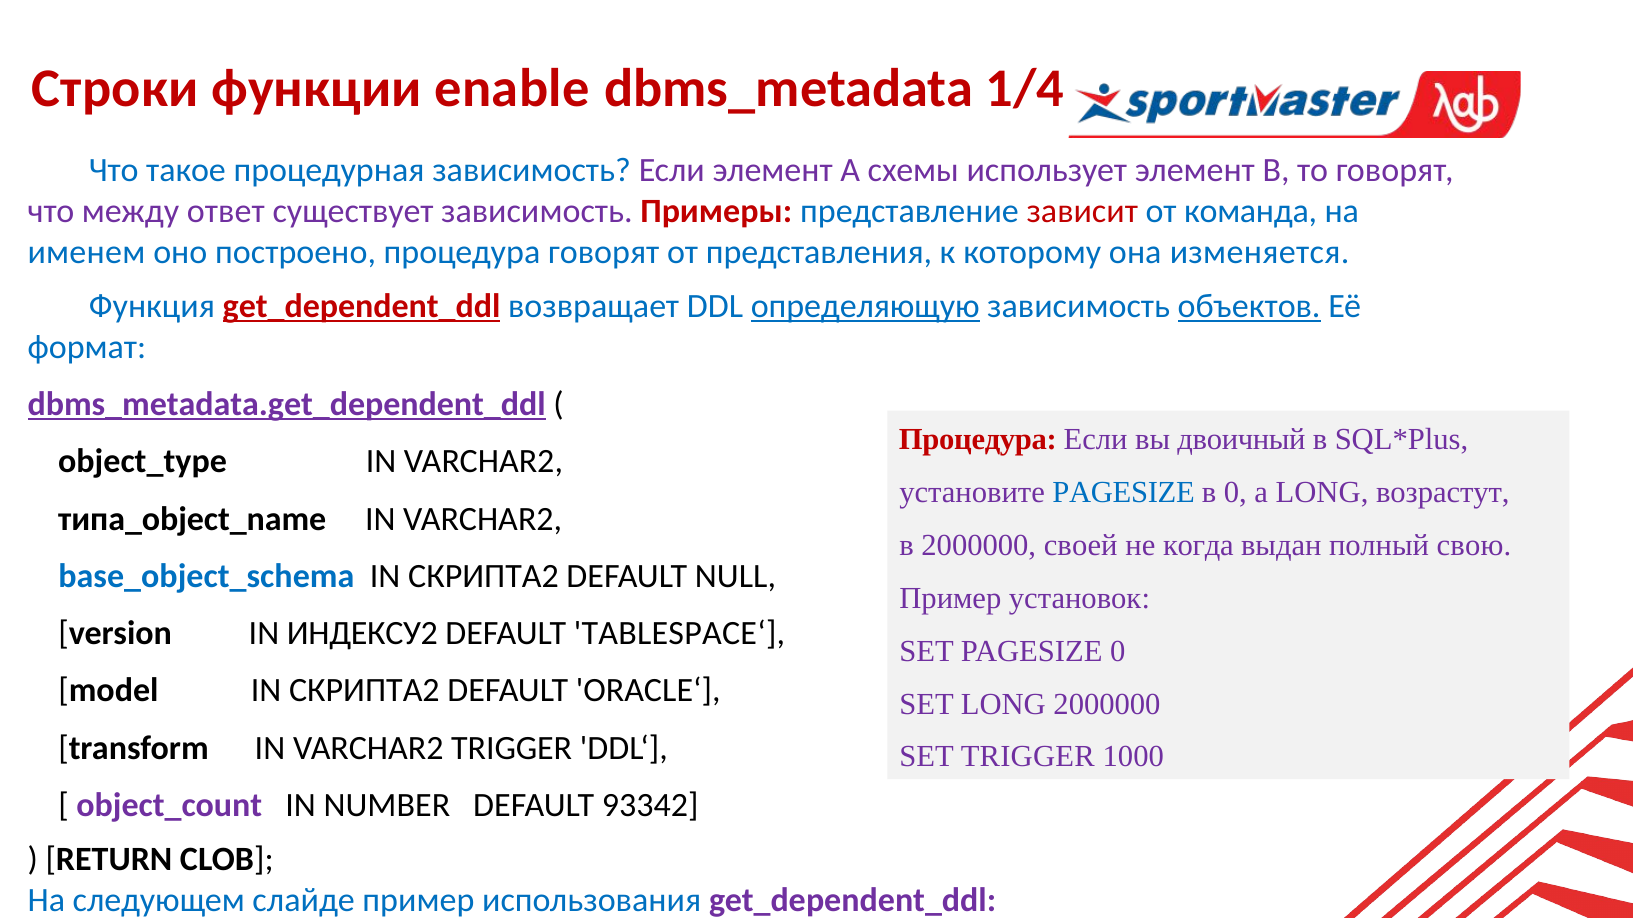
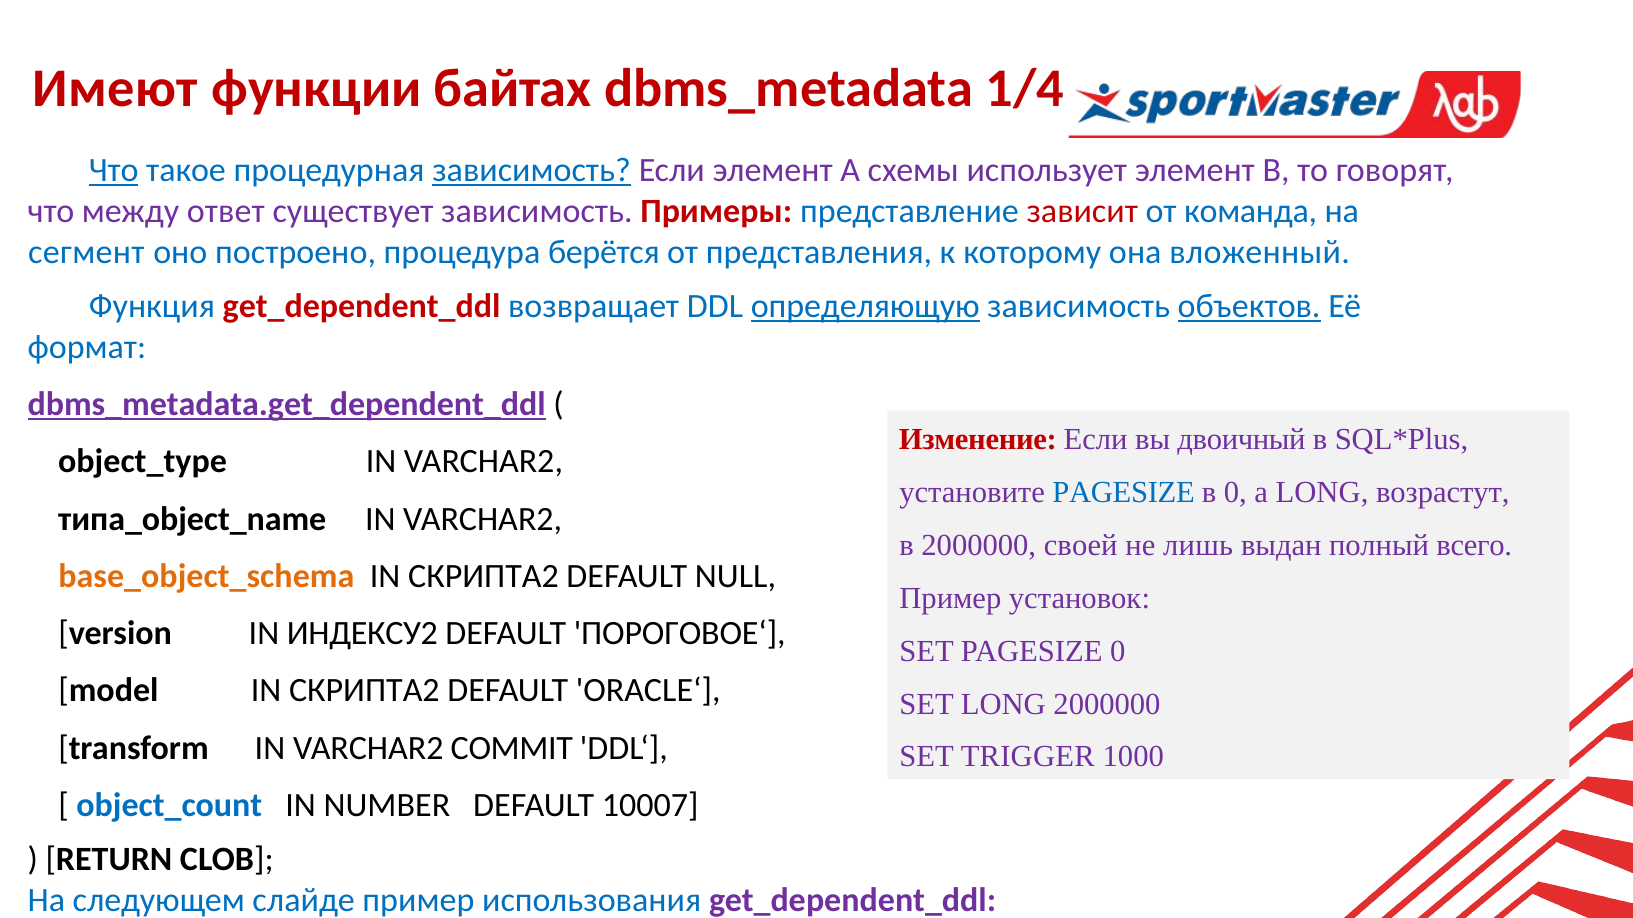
Строки: Строки -> Имеют (115, 89)
enable: enable -> байтах (513, 89)
Что underline: none -> present (114, 170)
зависимость underline: none -> present (532, 170)
именем: именем -> сегмент (86, 252)
процедура говорят: говорят -> берётся (604, 252)
изменяется: изменяется -> вложенный (1260, 252)
get_dependent_ddl underline: present -> none (362, 307)
Процедура: Процедура -> Изменение (978, 440)
когда: когда -> лишь (1198, 546)
свою: свою -> всего (1474, 546)
base_object_schema colour: blue -> orange (206, 577)
TABLESPACE‘: TABLESPACE‘ -> ПОРОГОВОЕ‘ (680, 634)
VARCHAR2 TRIGGER: TRIGGER -> COMMIT (512, 748)
object_count colour: purple -> blue (169, 806)
93342: 93342 -> 10007 (650, 806)
